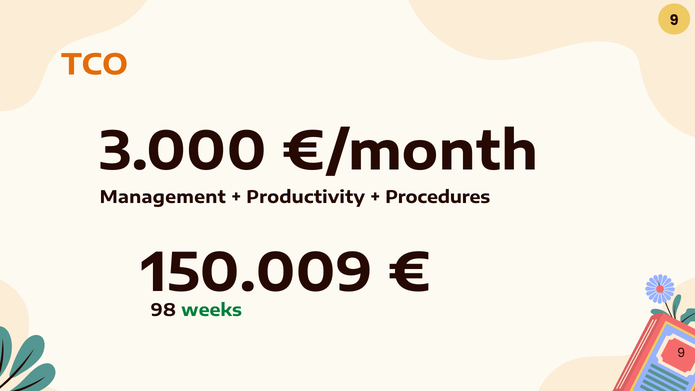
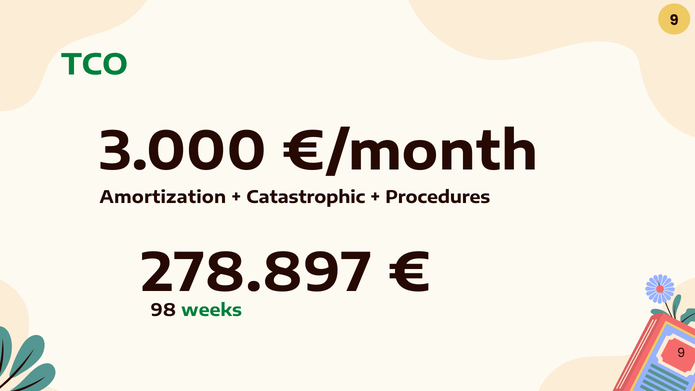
TCO colour: orange -> green (95, 65)
Management: Management -> Amortization (163, 197)
Productivity: Productivity -> Catastrophic (306, 197)
150.009: 150.009 -> 278.897 (257, 274)
